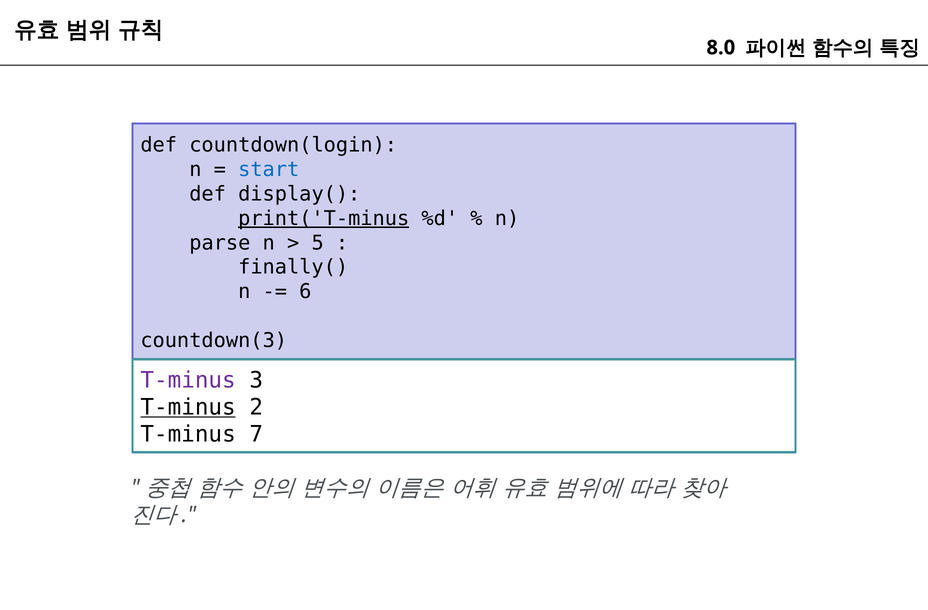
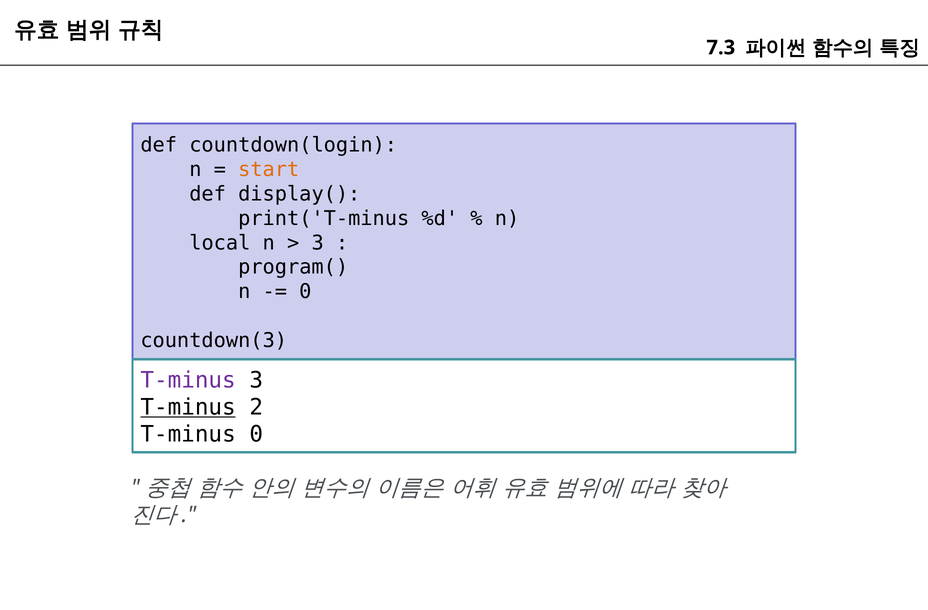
8.0: 8.0 -> 7.3 (721, 48)
start colour: blue -> orange (269, 169)
print('T-minus underline: present -> none (324, 218)
parse: parse -> local (220, 243)
5: 5 -> 3 (318, 243)
finally(: finally( -> program( (293, 267)
6: 6 -> 0 (305, 291)
T-minus 7: 7 -> 0 (256, 434)
